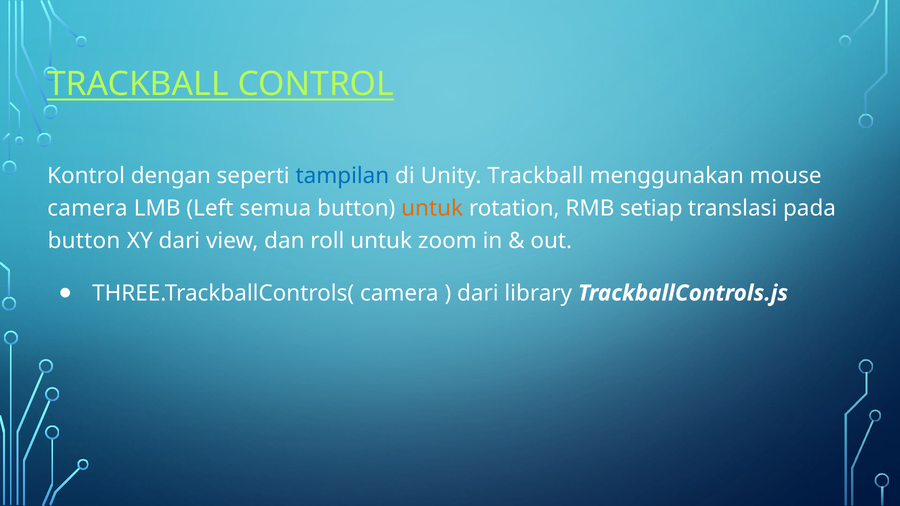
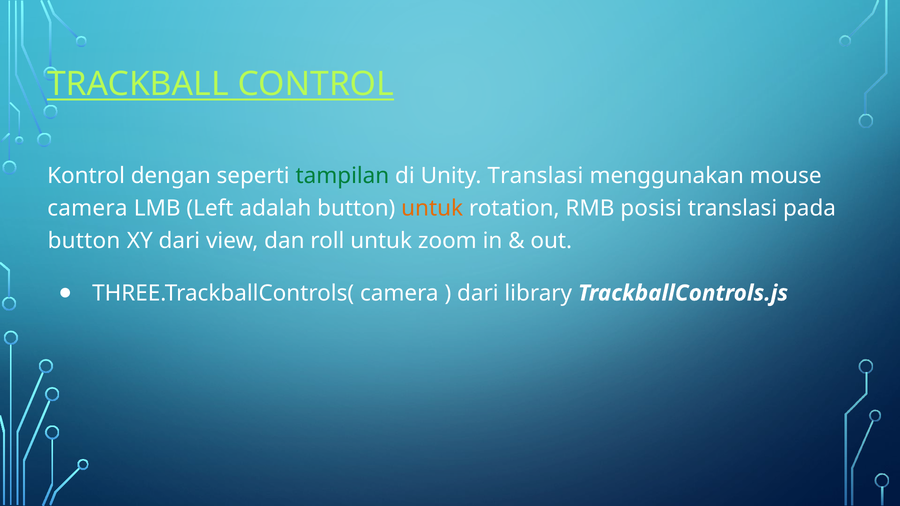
tampilan colour: blue -> green (342, 176)
Unity Trackball: Trackball -> Translasi (535, 176)
semua: semua -> adalah (275, 209)
setiap: setiap -> posisi (651, 209)
